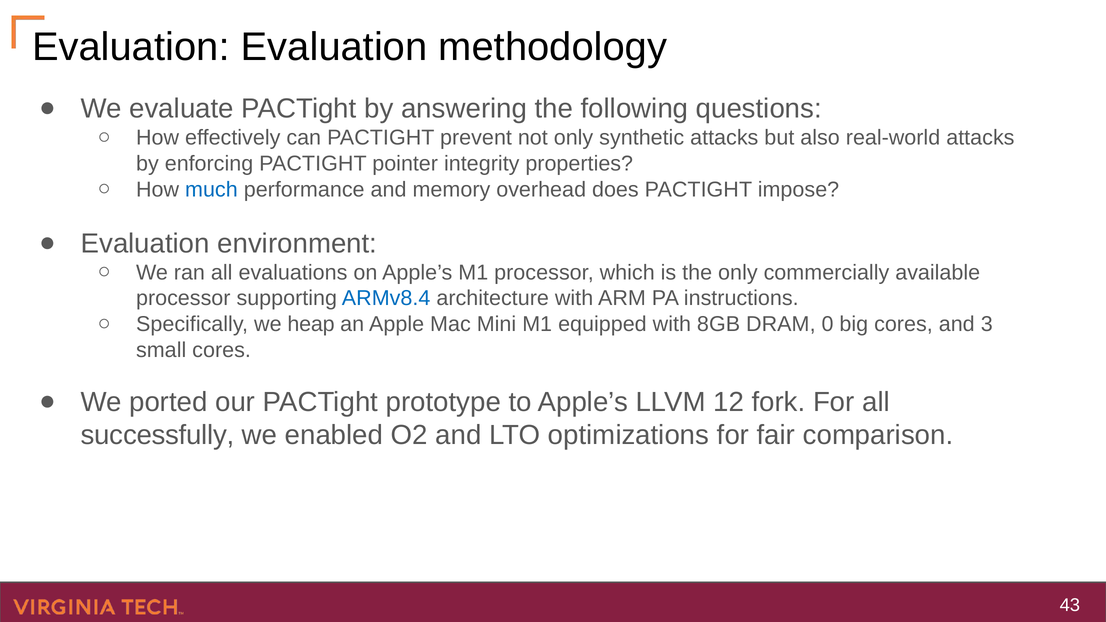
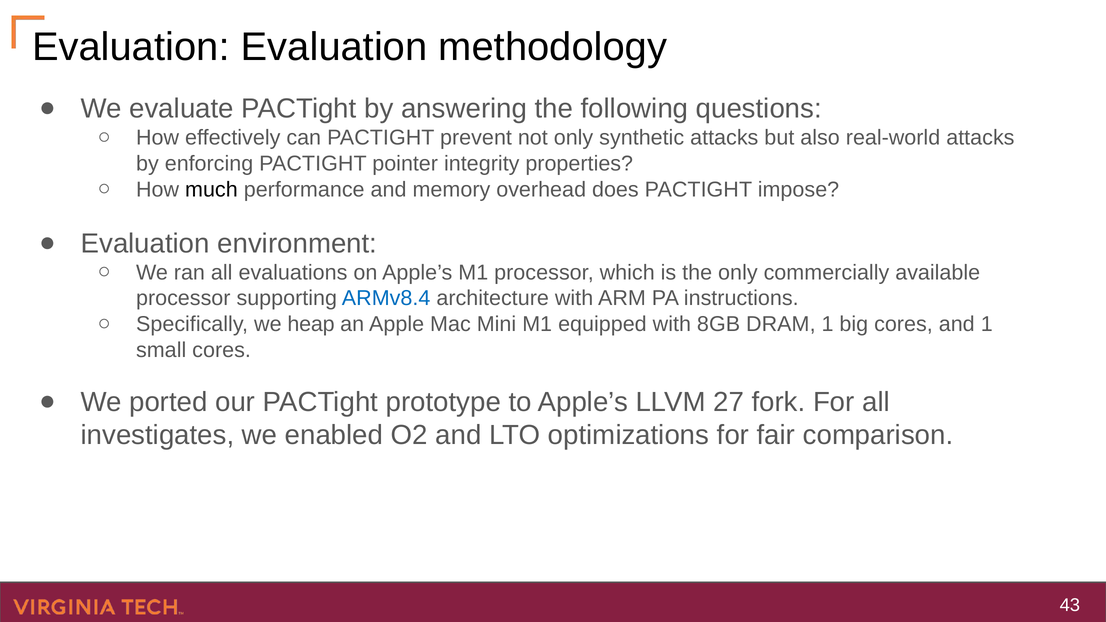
much colour: blue -> black (211, 190)
DRAM 0: 0 -> 1 (828, 324)
and 3: 3 -> 1 (987, 324)
12: 12 -> 27 (729, 402)
successfully: successfully -> investigates (158, 435)
